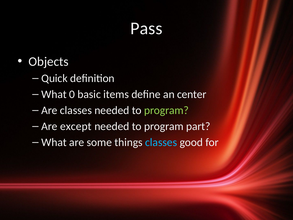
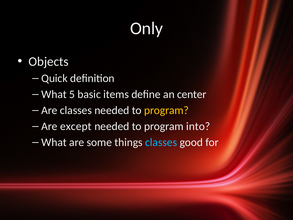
Pass: Pass -> Only (147, 28)
0: 0 -> 5 (72, 94)
program colour: light green -> yellow (167, 110)
part: part -> into (198, 126)
